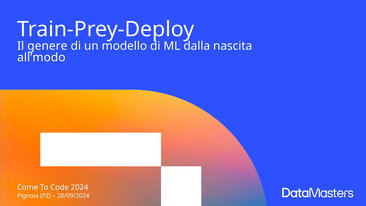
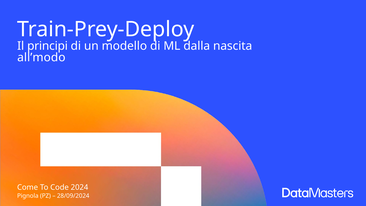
genere: genere -> principi (47, 46)
